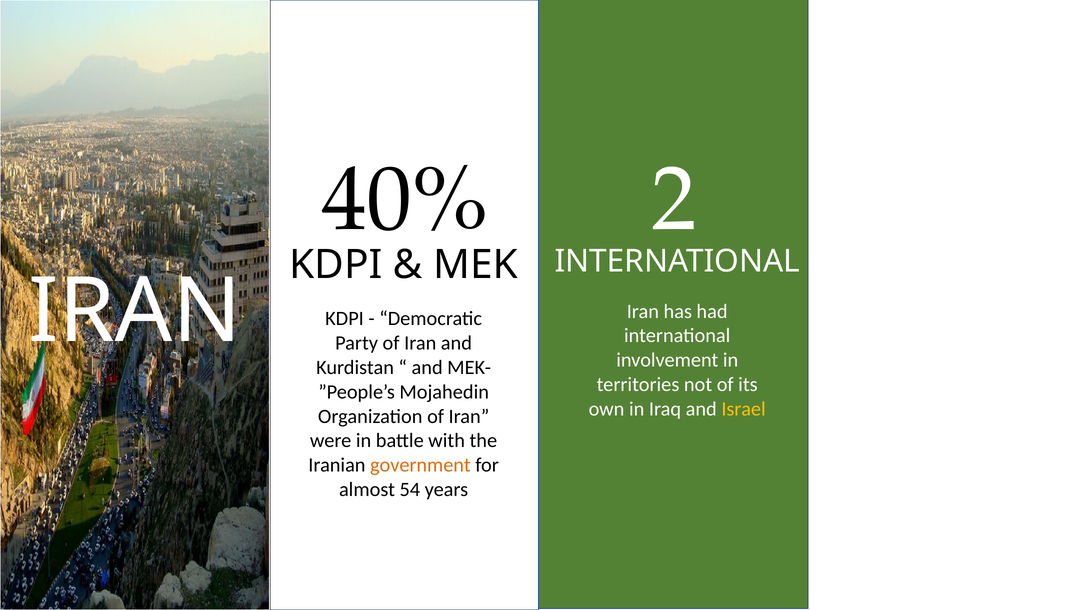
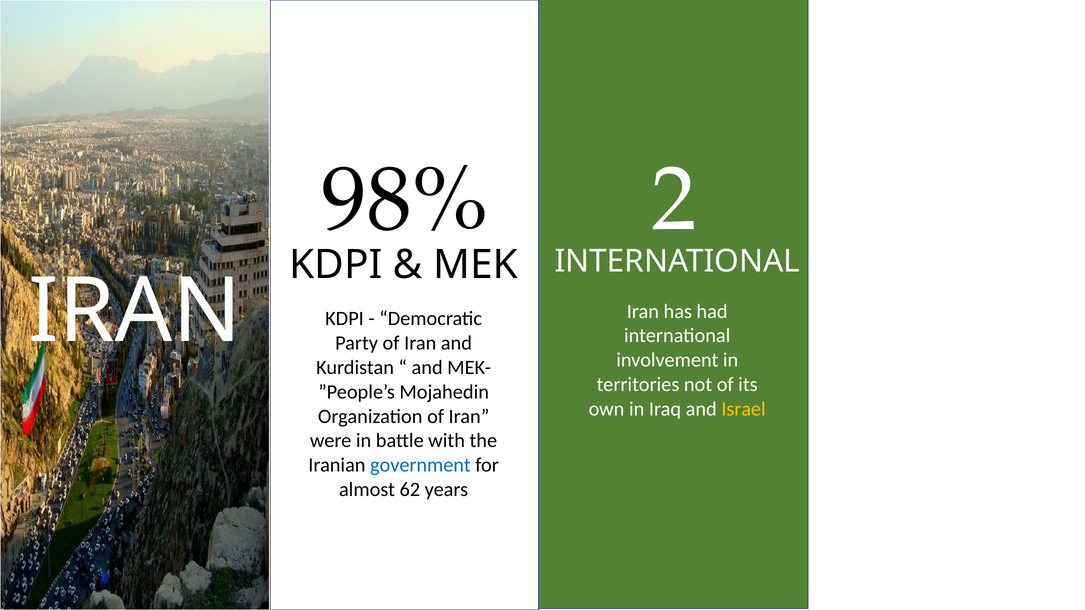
40%: 40% -> 98% (405, 199)
government colour: orange -> blue (420, 465)
54: 54 -> 62 (410, 490)
